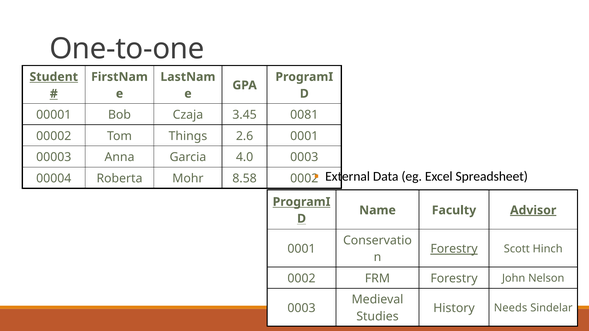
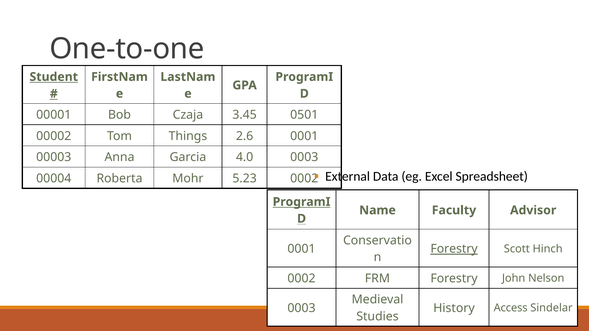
0081: 0081 -> 0501 (304, 115)
8.58: 8.58 -> 5.23 (245, 179)
Advisor underline: present -> none (533, 210)
Needs: Needs -> Access (511, 308)
